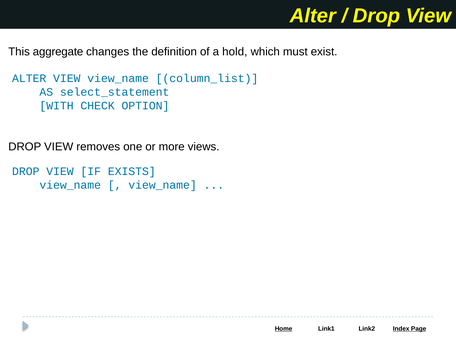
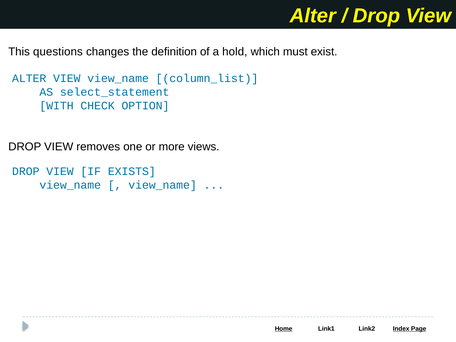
aggregate: aggregate -> questions (58, 52)
